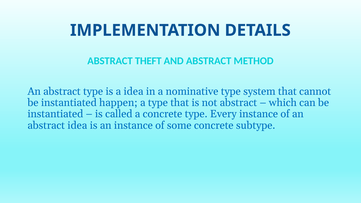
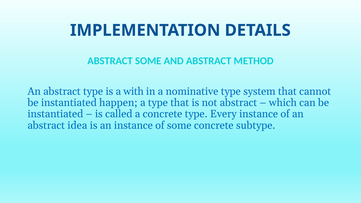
ABSTRACT THEFT: THEFT -> SOME (148, 61)
a idea: idea -> with (134, 91)
